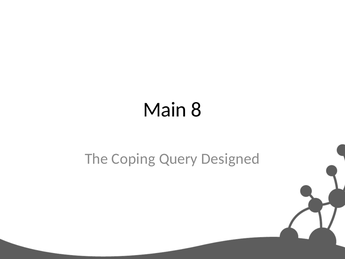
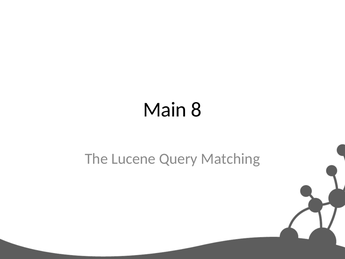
Coping: Coping -> Lucene (133, 159)
Designed: Designed -> Matching (230, 159)
